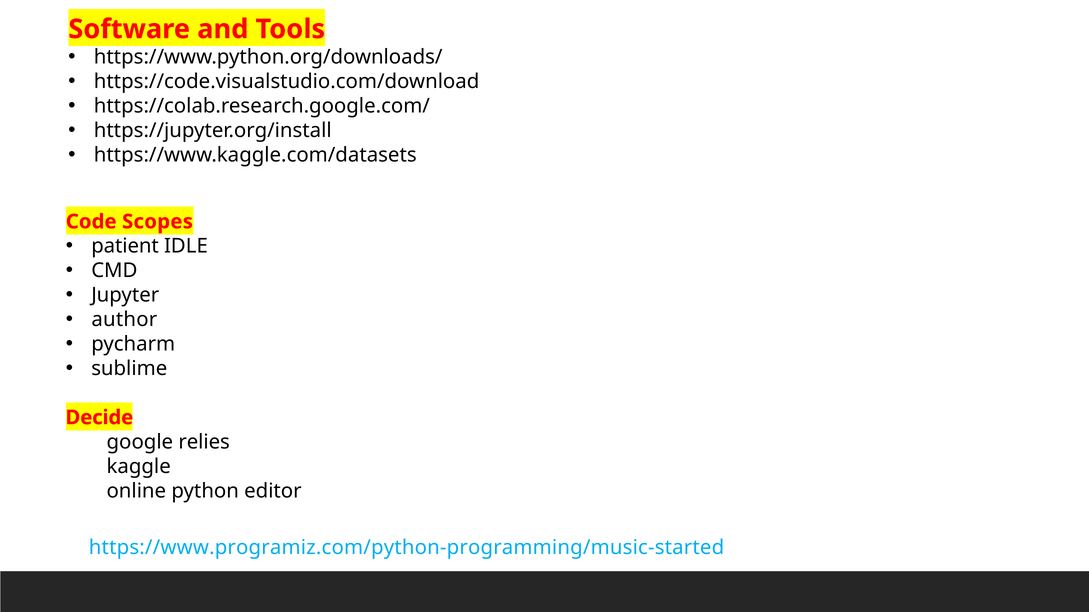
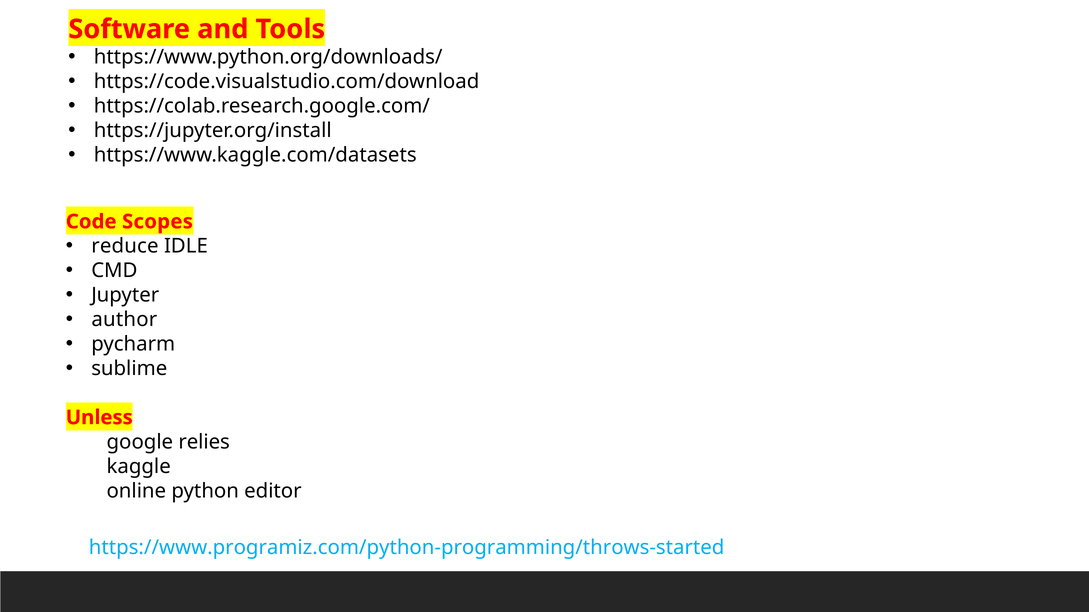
patient: patient -> reduce (125, 246)
Decide: Decide -> Unless (99, 418)
https://www.programiz.com/python-programming/music-started: https://www.programiz.com/python-programming/music-started -> https://www.programiz.com/python-programming/throws-started (407, 548)
